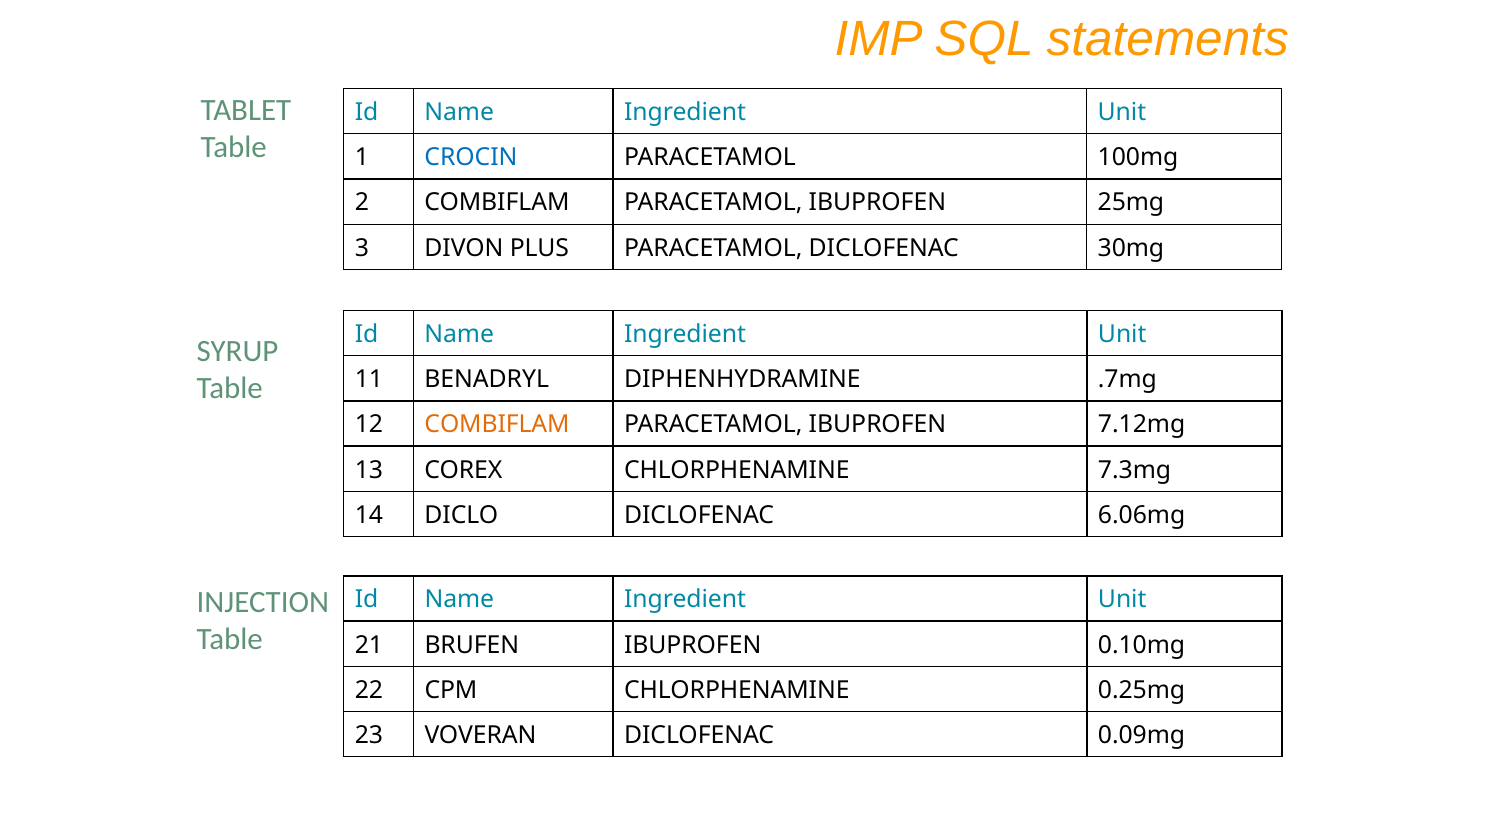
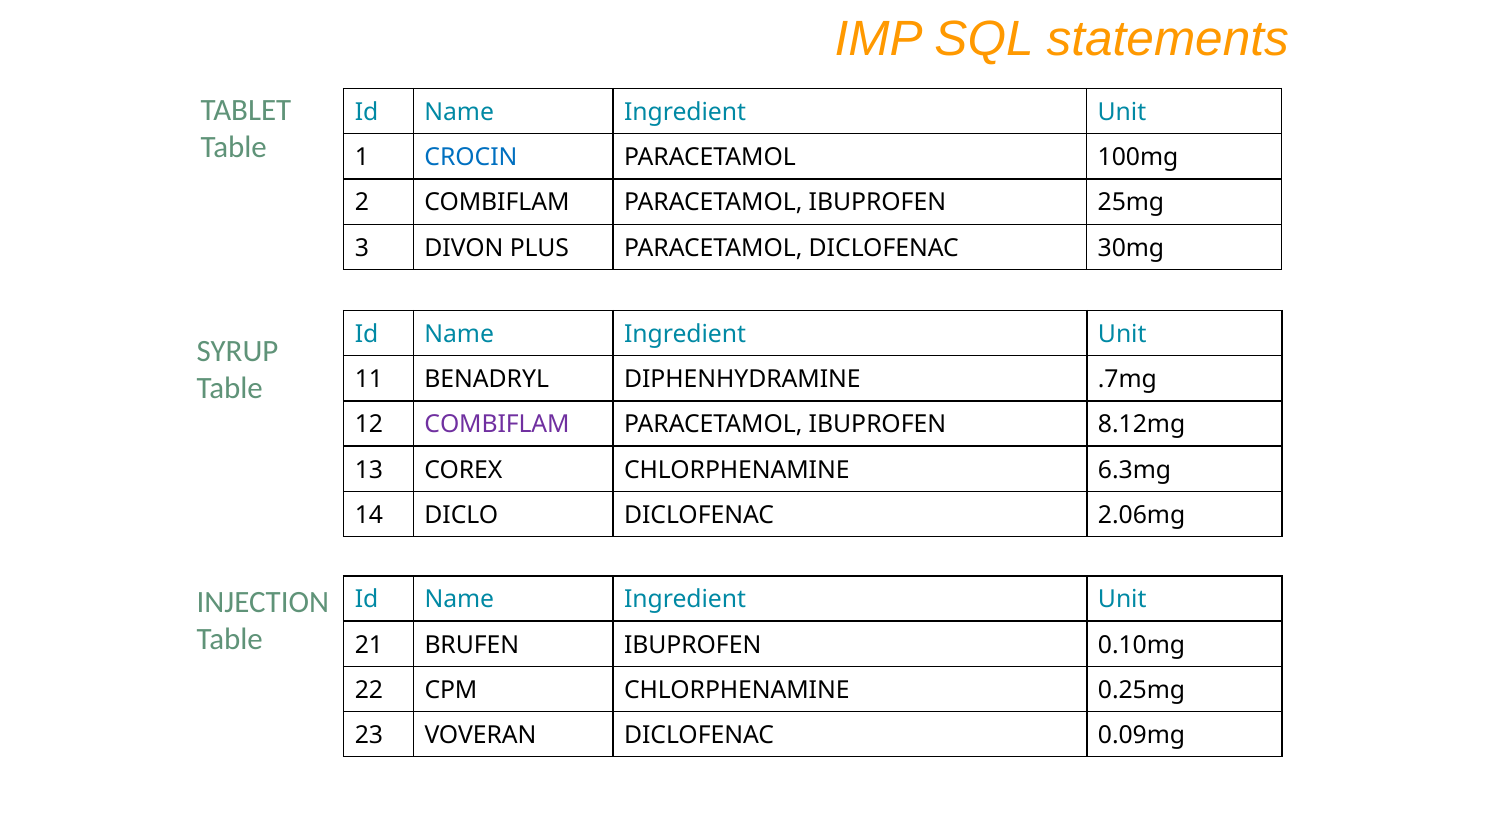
COMBIFLAM colour: orange -> purple (497, 425)
7.12mg: 7.12mg -> 8.12mg (1142, 425)
7.3mg: 7.3mg -> 6.3mg (1135, 470)
6.06mg: 6.06mg -> 2.06mg (1142, 515)
